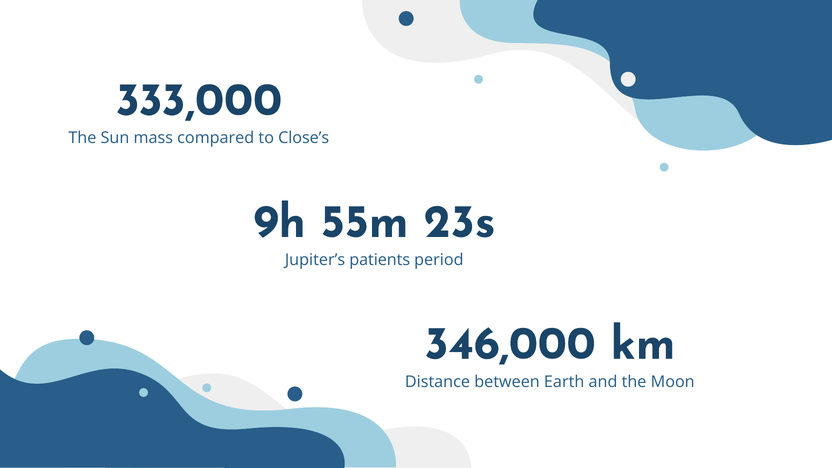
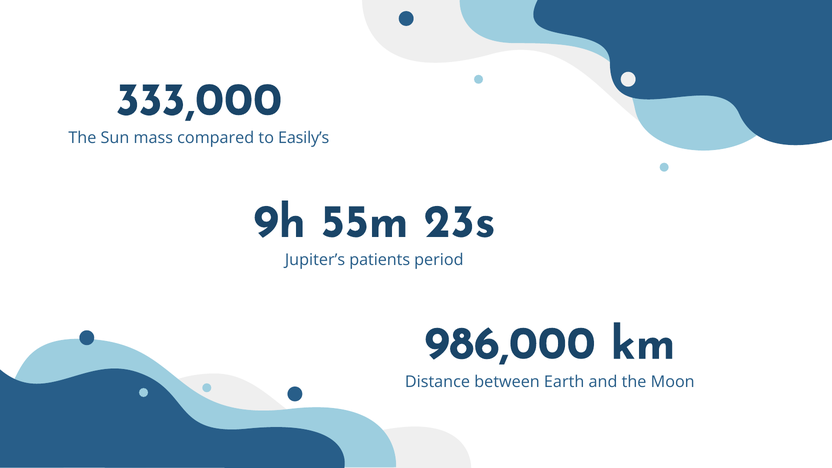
Close’s: Close’s -> Easily’s (304, 138)
346,000: 346,000 -> 986,000 (510, 344)
